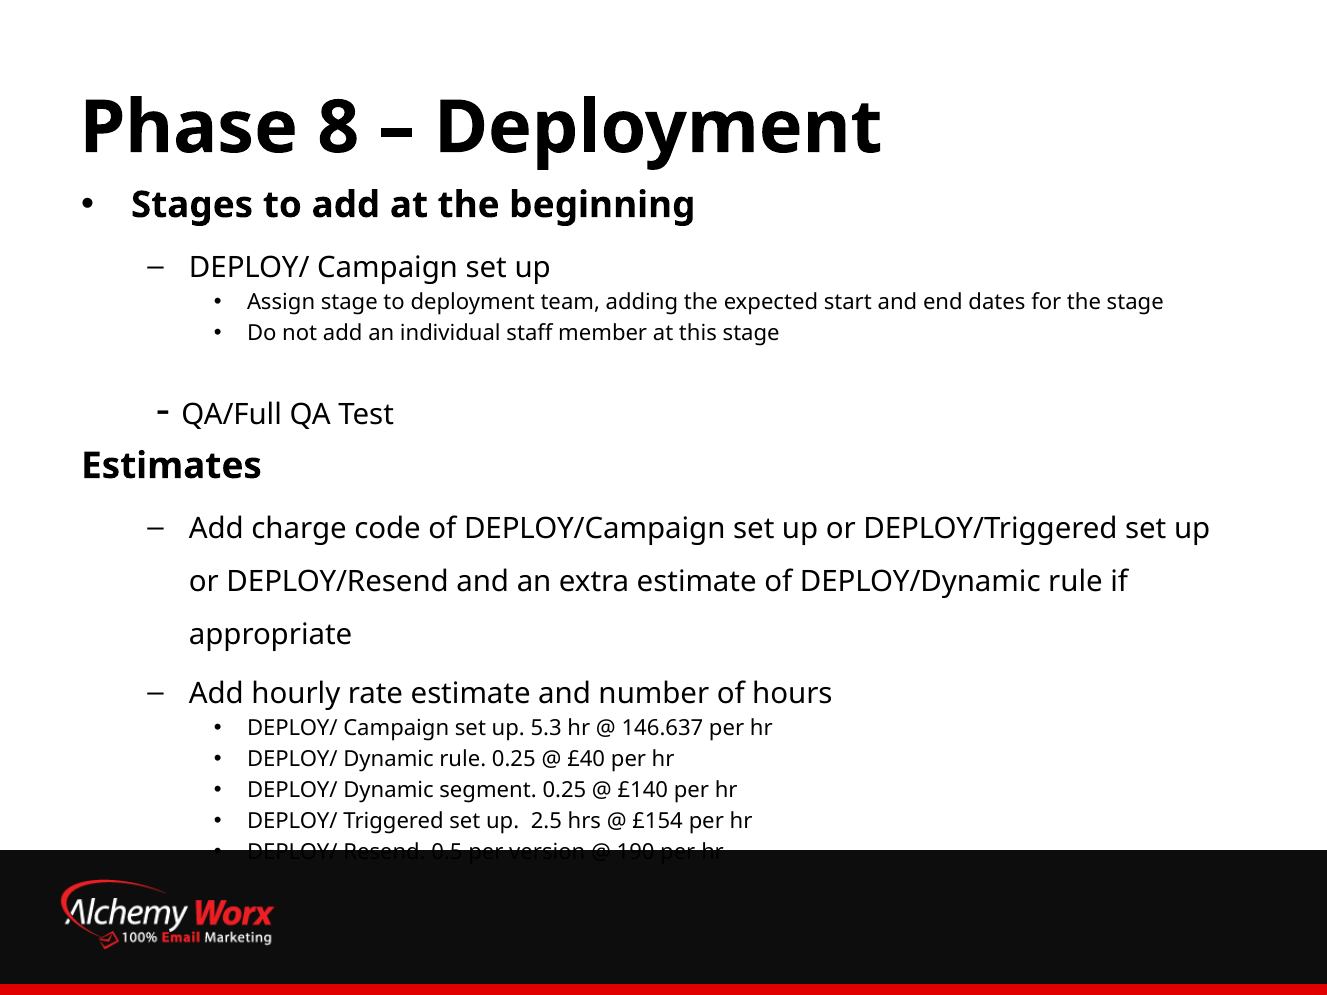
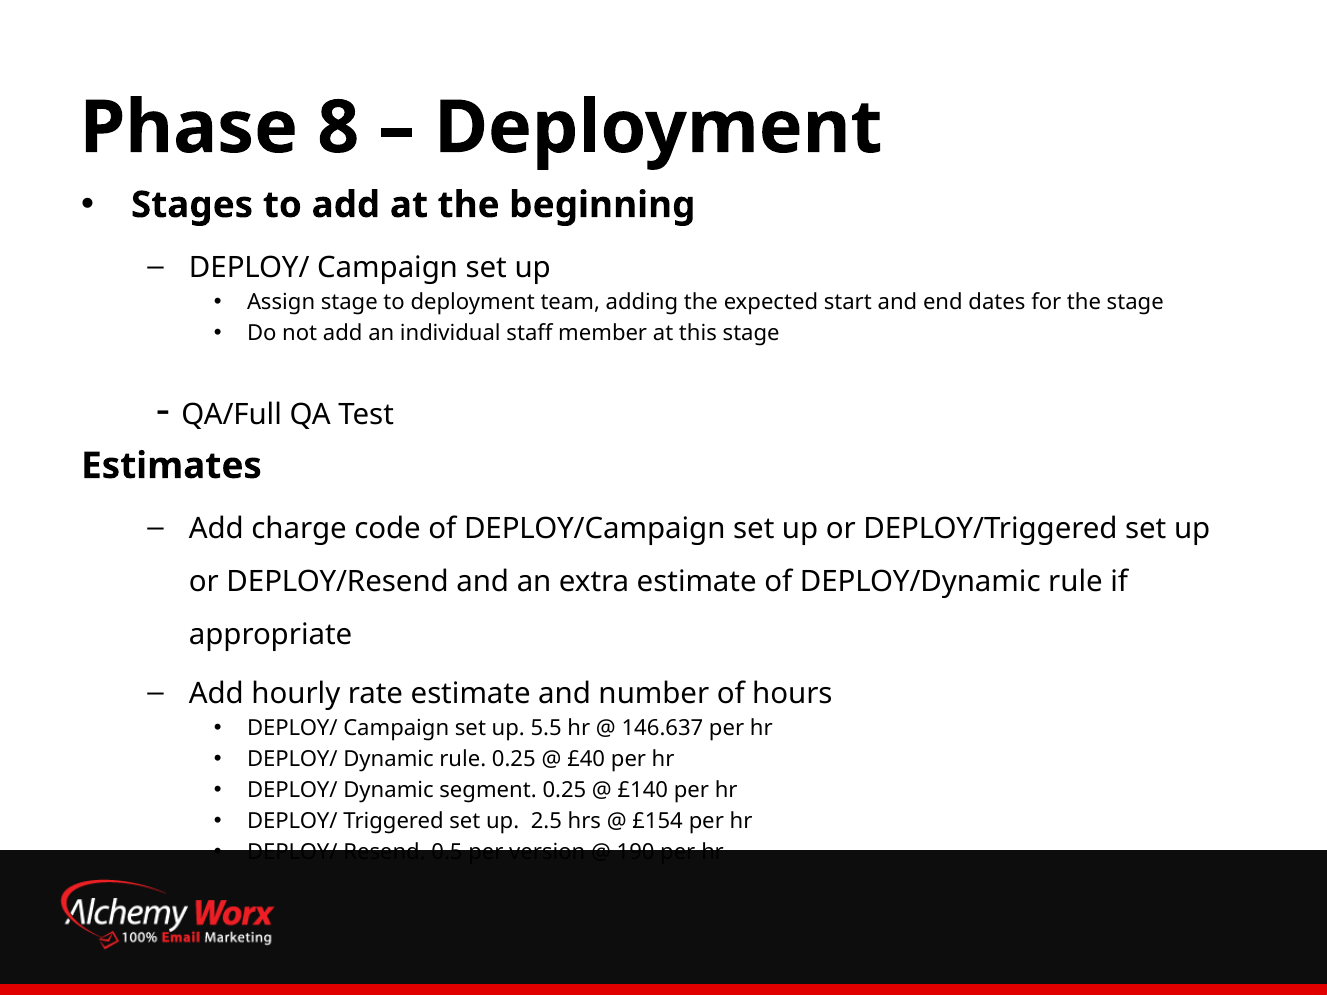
5.3: 5.3 -> 5.5 (546, 729)
